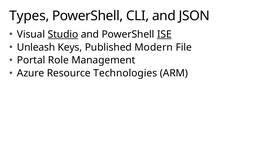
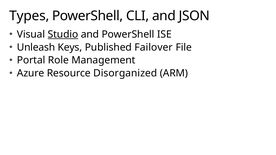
ISE underline: present -> none (164, 34)
Modern: Modern -> Failover (154, 47)
Technologies: Technologies -> Disorganized (125, 73)
